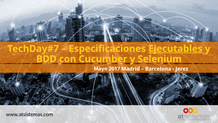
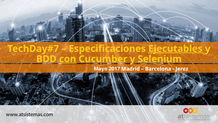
con underline: none -> present (68, 59)
